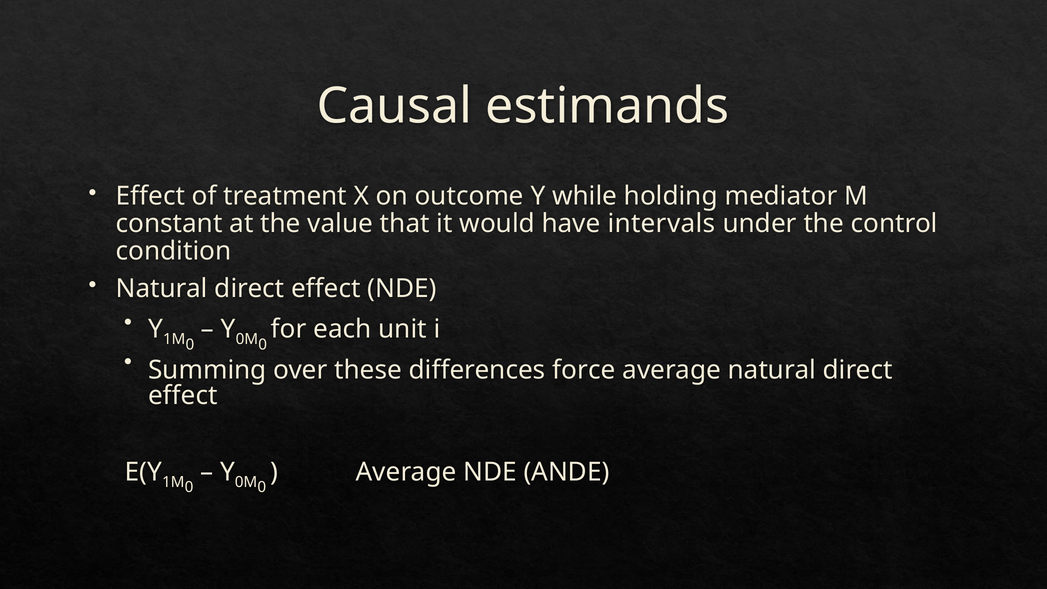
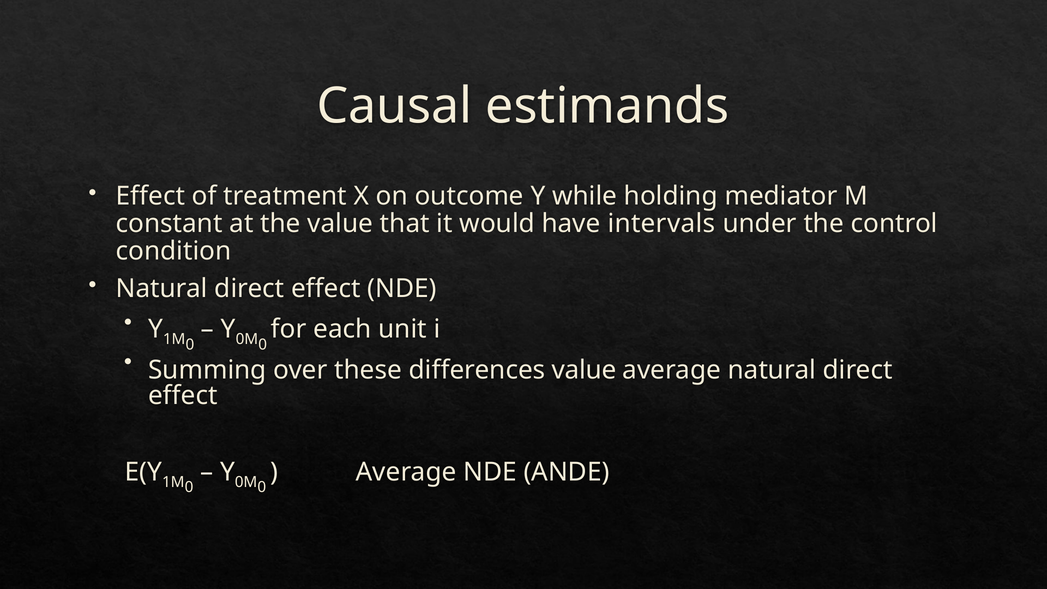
differences force: force -> value (584, 370)
